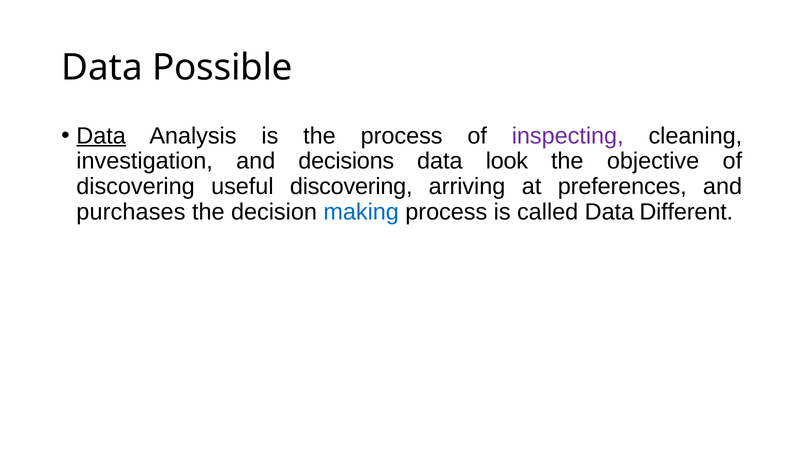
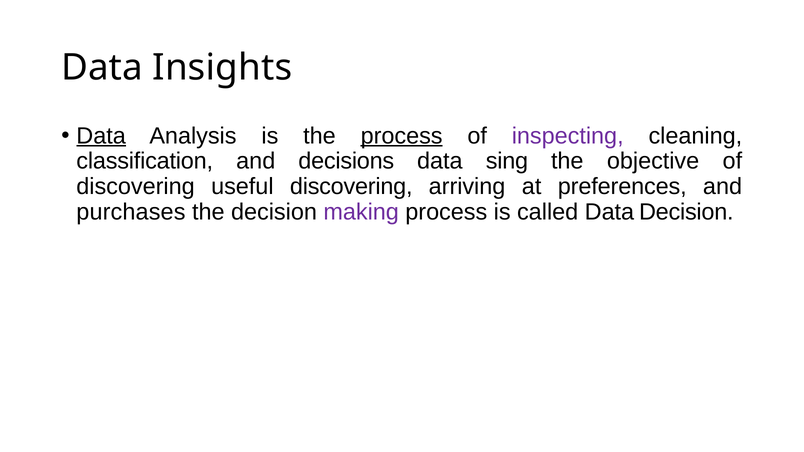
Possible: Possible -> Insights (222, 68)
process underline: none -> present (402, 136)
investigation: investigation -> classification (145, 161)
look: look -> sing (507, 161)
making colour: blue -> purple (361, 212)
Data Different: Different -> Decision (686, 212)
